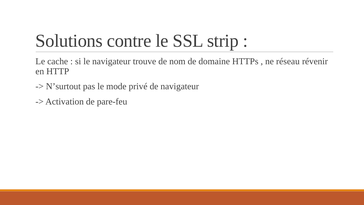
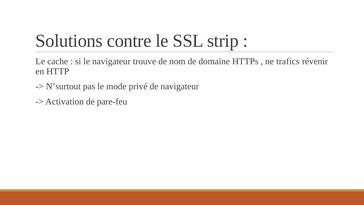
réseau: réseau -> trafics (288, 61)
